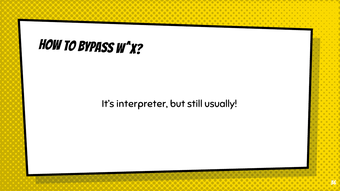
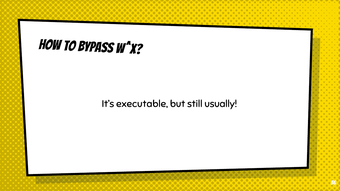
interpreter: interpreter -> executable (142, 104)
